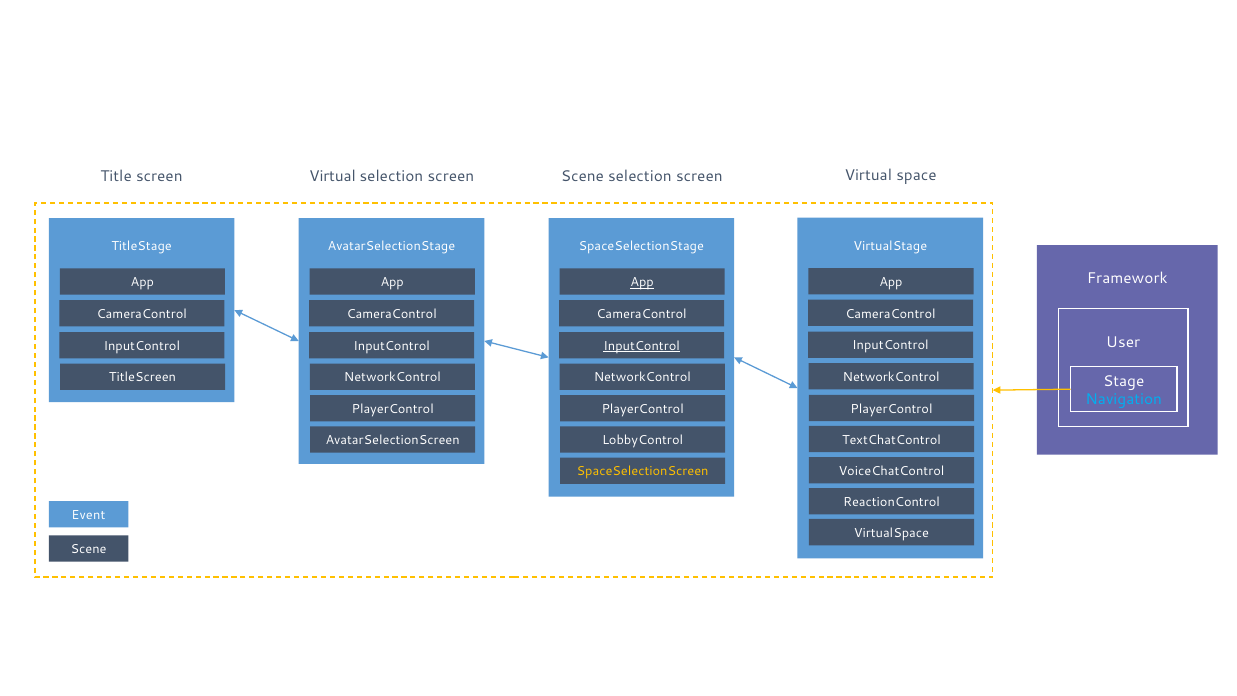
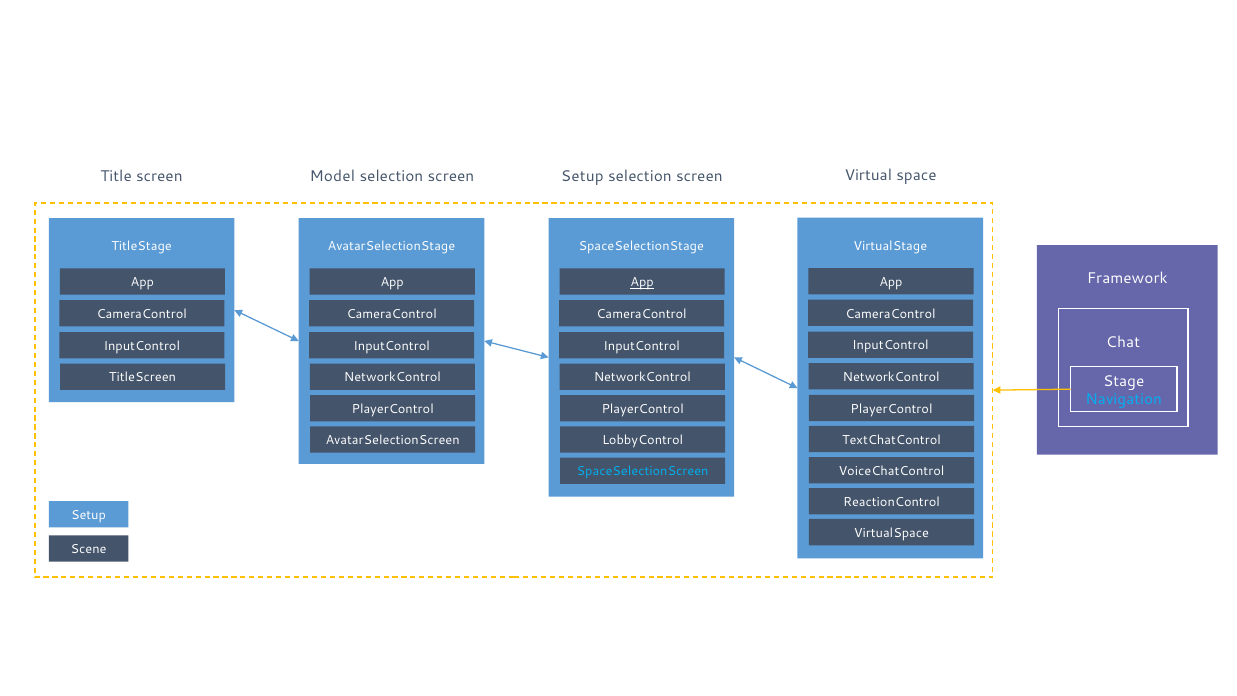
Title screen Virtual: Virtual -> Model (332, 176)
screen Scene: Scene -> Setup (582, 176)
User: User -> Chat (1123, 342)
InputControl underline: present -> none (642, 346)
SpaceSelectionScreen colour: yellow -> light blue (643, 471)
Event: Event -> Setup (89, 515)
